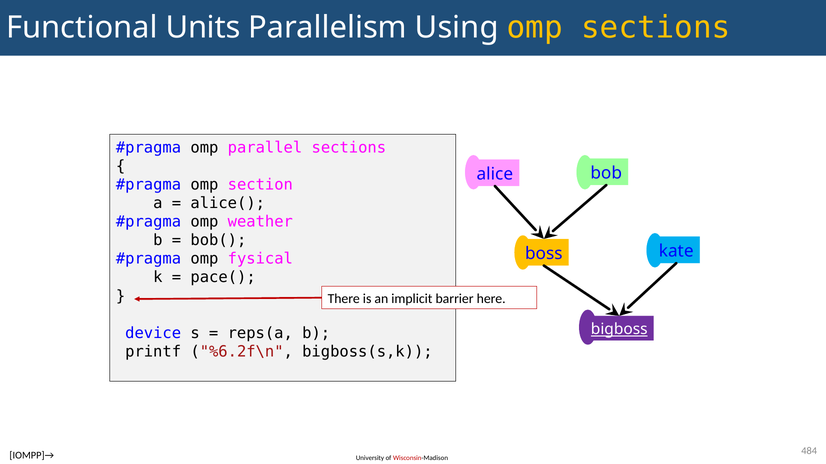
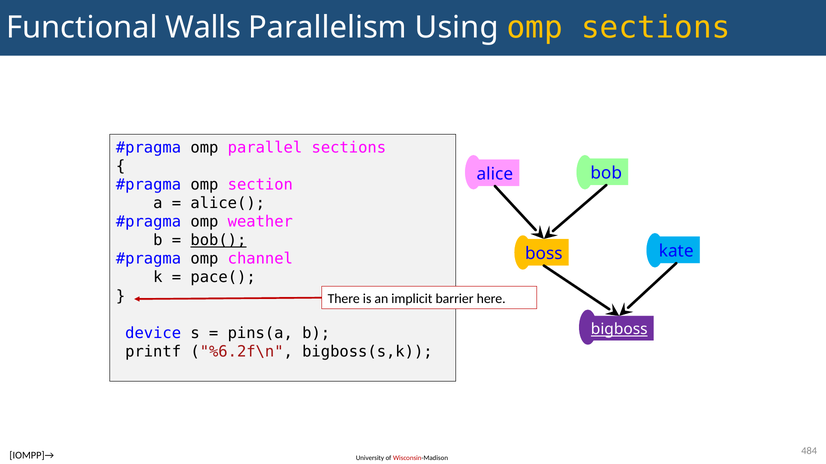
Units: Units -> Walls (203, 28)
bob( underline: none -> present (218, 241)
fysical: fysical -> channel (260, 259)
reps(a: reps(a -> pins(a (260, 333)
